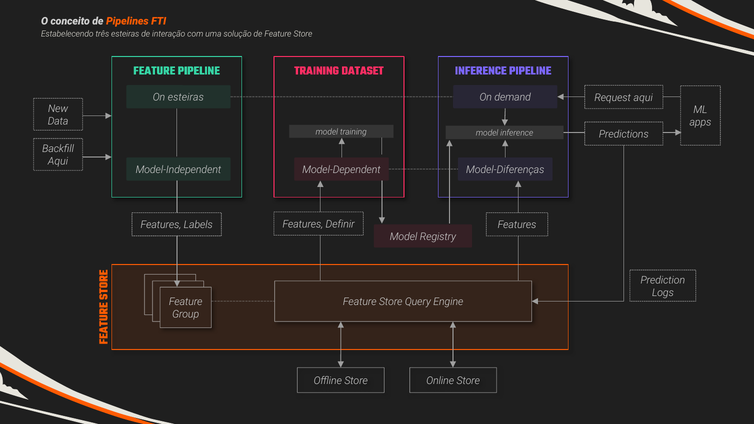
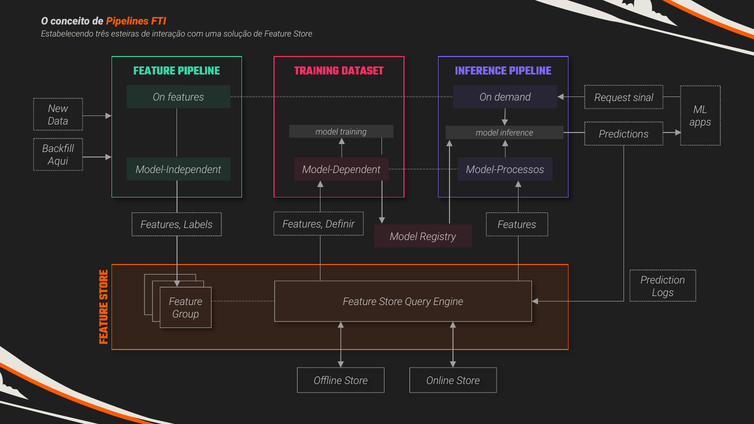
On esteiras: esteiras -> features (186, 97)
Request aqui: aqui -> sinal (643, 98)
Model-Diferenças: Model-Diferenças -> Model-Processos (505, 170)
